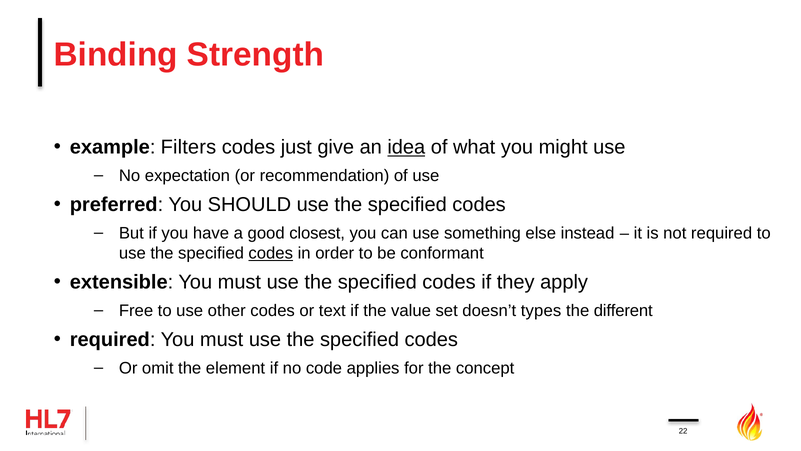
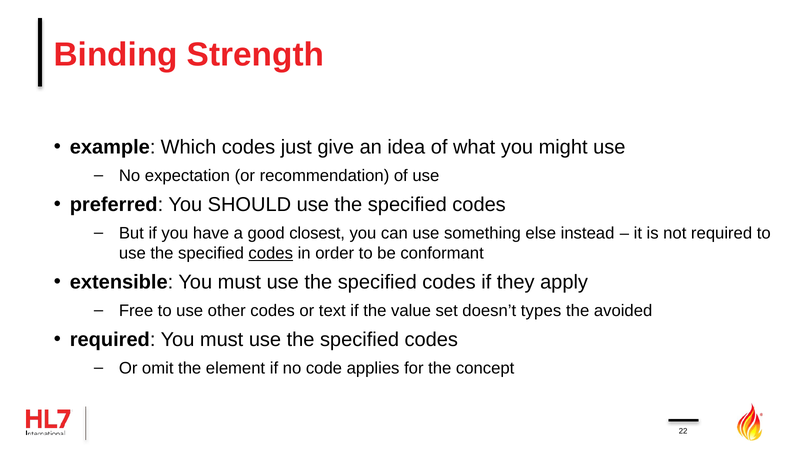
Filters: Filters -> Which (188, 147)
idea underline: present -> none (406, 147)
different: different -> avoided (623, 311)
